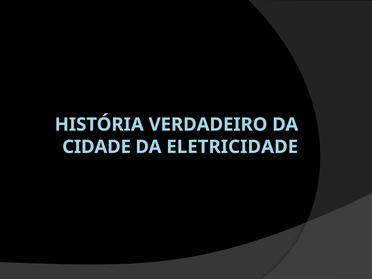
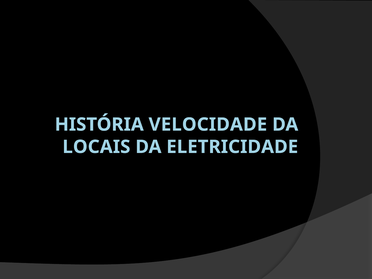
VERDADEIRO: VERDADEIRO -> VELOCIDADE (208, 125)
CIDADE: CIDADE -> LOCAIS (96, 147)
